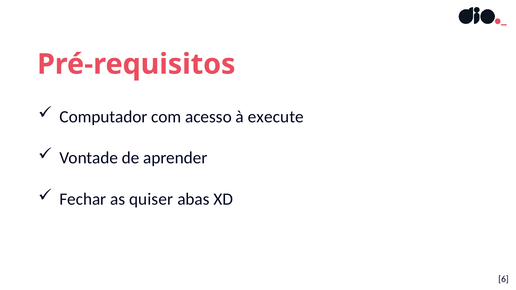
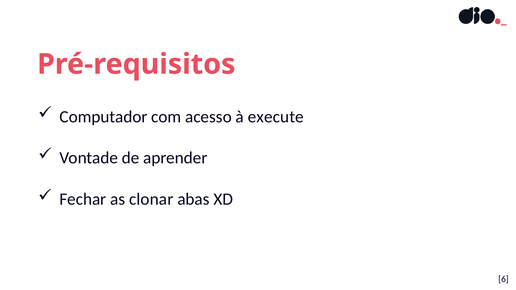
quiser: quiser -> clonar (151, 199)
